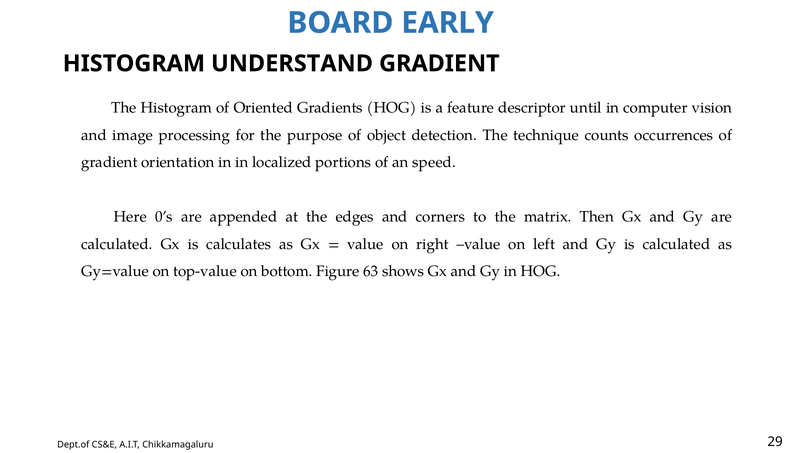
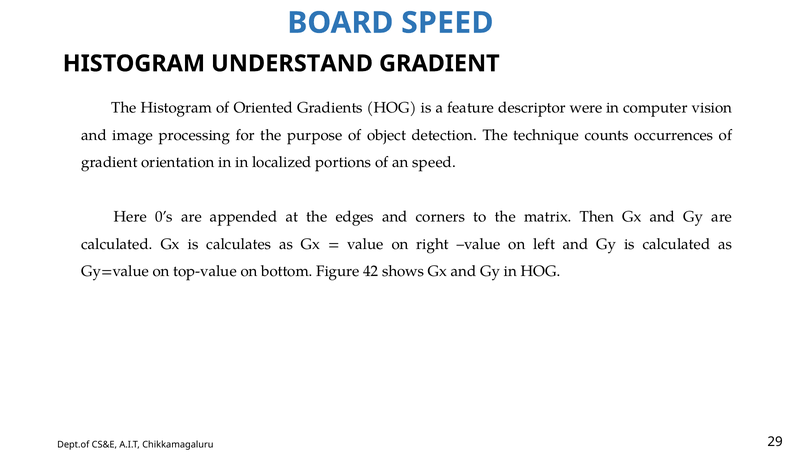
BOARD EARLY: EARLY -> SPEED (447, 23)
until: until -> were (586, 108)
63: 63 -> 42 (371, 271)
